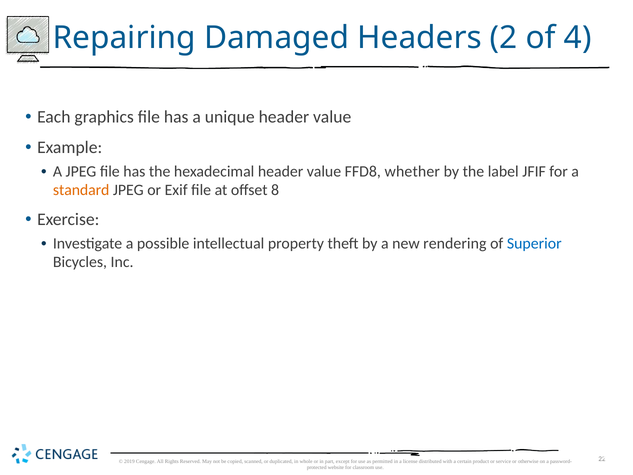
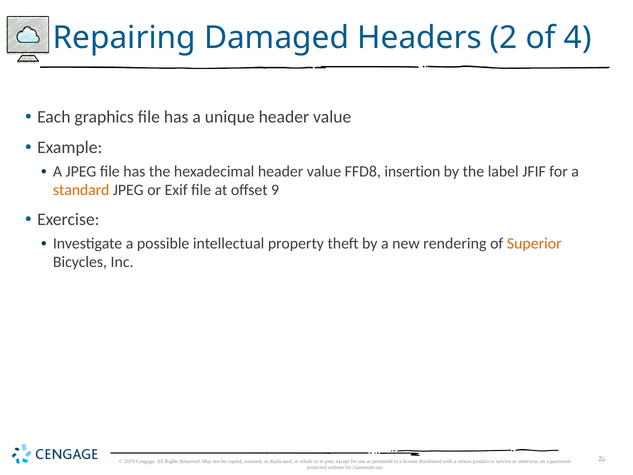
whether: whether -> insertion (412, 172)
8: 8 -> 9 (275, 190)
Superior colour: blue -> orange (534, 244)
